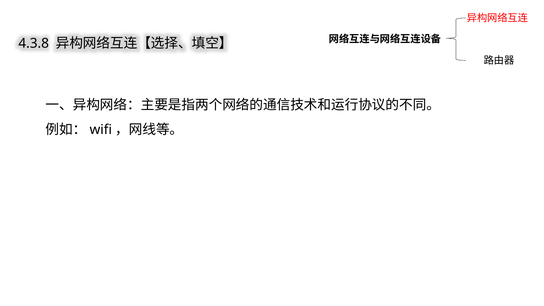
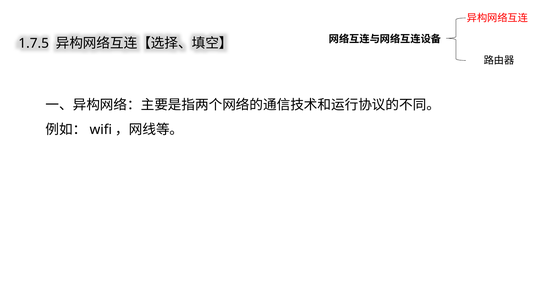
4.3.8: 4.3.8 -> 1.7.5 (34, 43)
